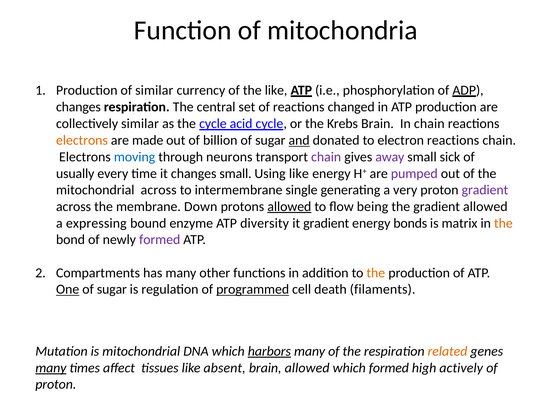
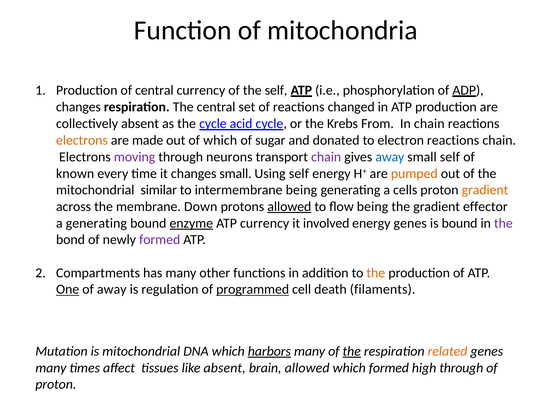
of similar: similar -> central (154, 90)
the like: like -> self (276, 90)
collectively similar: similar -> absent (140, 124)
Krebs Brain: Brain -> From (377, 124)
of billion: billion -> which (220, 140)
and underline: present -> none (299, 140)
moving colour: blue -> purple (135, 157)
away colour: purple -> blue (390, 157)
small sick: sick -> self (450, 157)
usually: usually -> known (75, 173)
Using like: like -> self (299, 173)
pumped colour: purple -> orange (414, 173)
mitochondrial across: across -> similar (159, 190)
intermembrane single: single -> being (301, 190)
very: very -> cells (405, 190)
gradient colour: purple -> orange (485, 190)
gradient allowed: allowed -> effector (485, 207)
a expressing: expressing -> generating (96, 223)
enzyme underline: none -> present (191, 223)
ATP diversity: diversity -> currency (265, 223)
it gradient: gradient -> involved (326, 223)
energy bonds: bonds -> genes (410, 223)
is matrix: matrix -> bound (460, 223)
the colour: orange -> purple (503, 223)
sugar: sugar -> away (112, 289)
the underline: none -> present (352, 351)
many underline: present -> none (51, 368)
high actively: actively -> through (461, 368)
